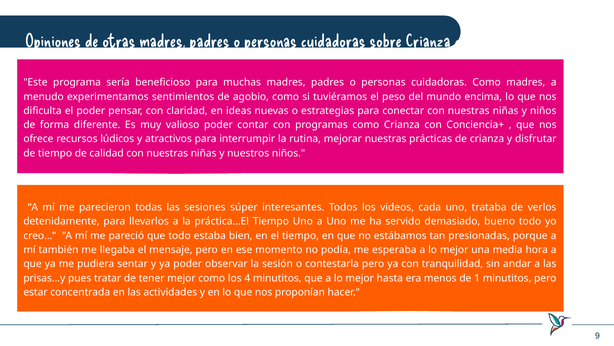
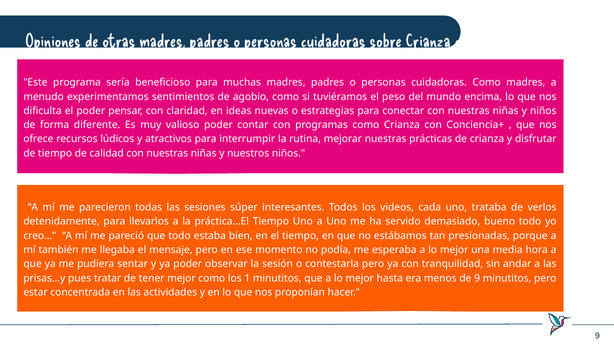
4: 4 -> 1 (247, 278)
de 1: 1 -> 9 (477, 278)
